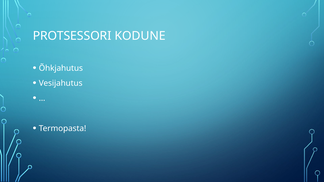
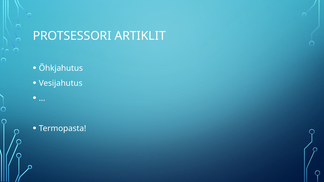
KODUNE: KODUNE -> ARTIKLIT (140, 36)
